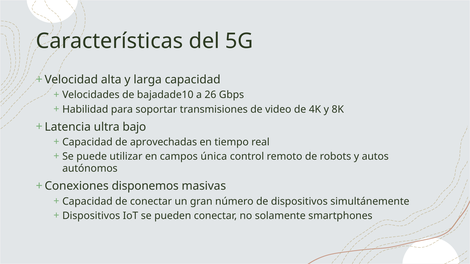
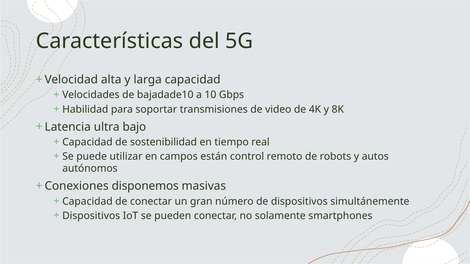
26: 26 -> 10 (210, 95)
aprovechadas: aprovechadas -> sostenibilidad (164, 142)
única: única -> están (214, 157)
